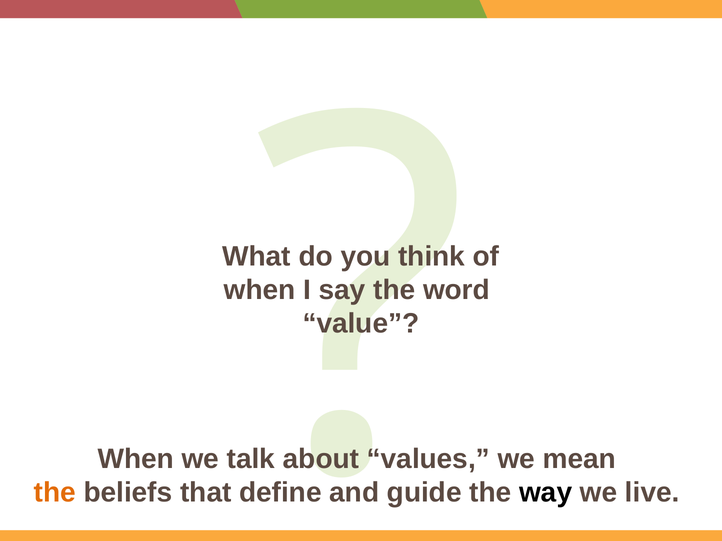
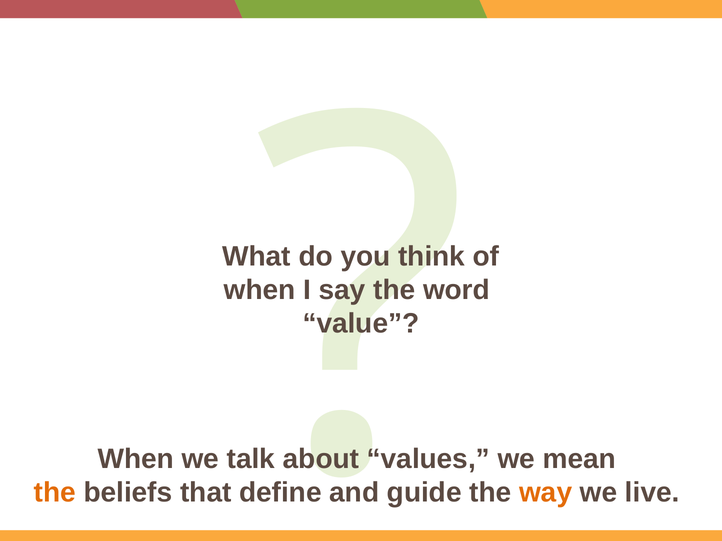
way colour: black -> orange (546, 493)
